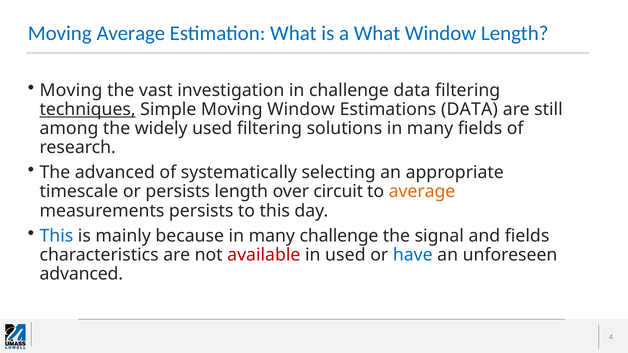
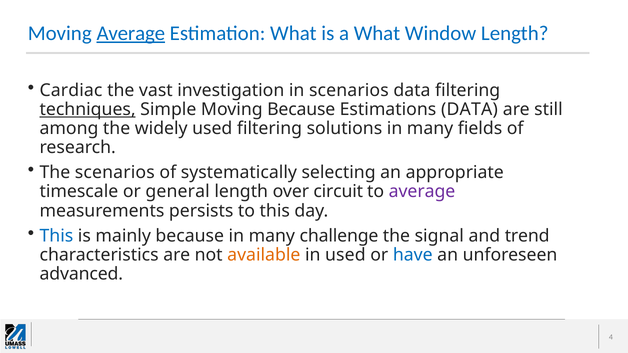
Average underline: none -> present (131, 33)
Moving: Moving -> Cardiac (71, 90)
in challenge: challenge -> scenarios (349, 90)
Moving Window: Window -> Because (301, 110)
The advanced: advanced -> scenarios (115, 173)
or persists: persists -> general (178, 192)
average colour: orange -> purple (422, 192)
and fields: fields -> trend (527, 236)
available colour: red -> orange (264, 255)
